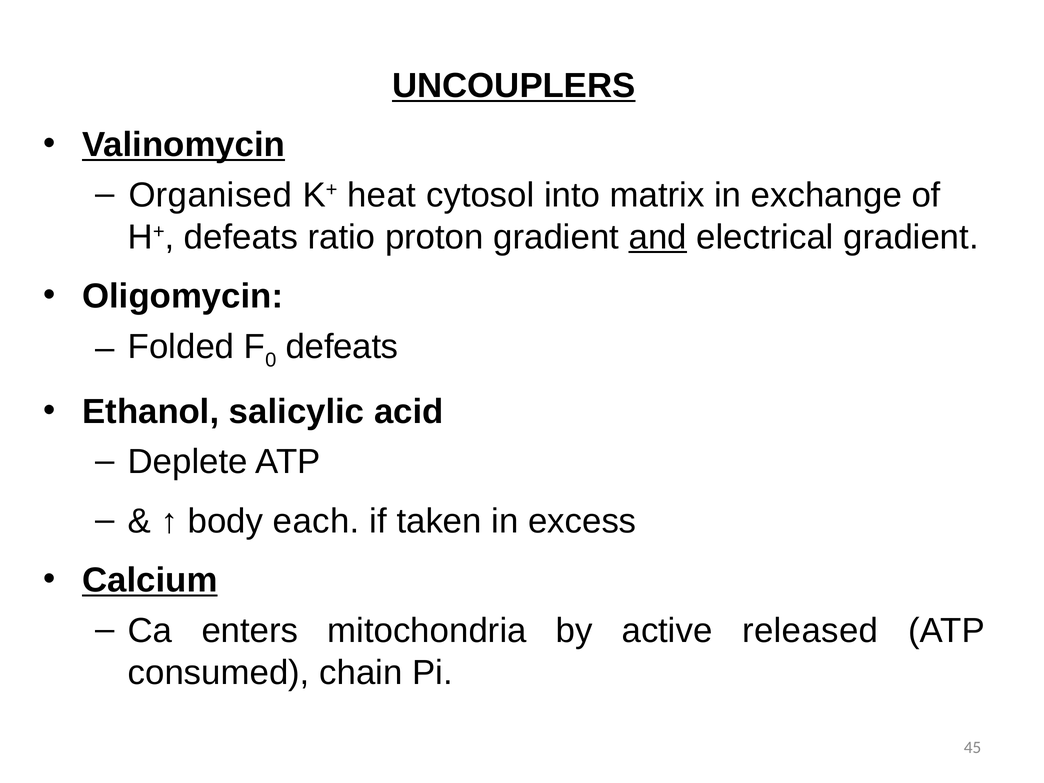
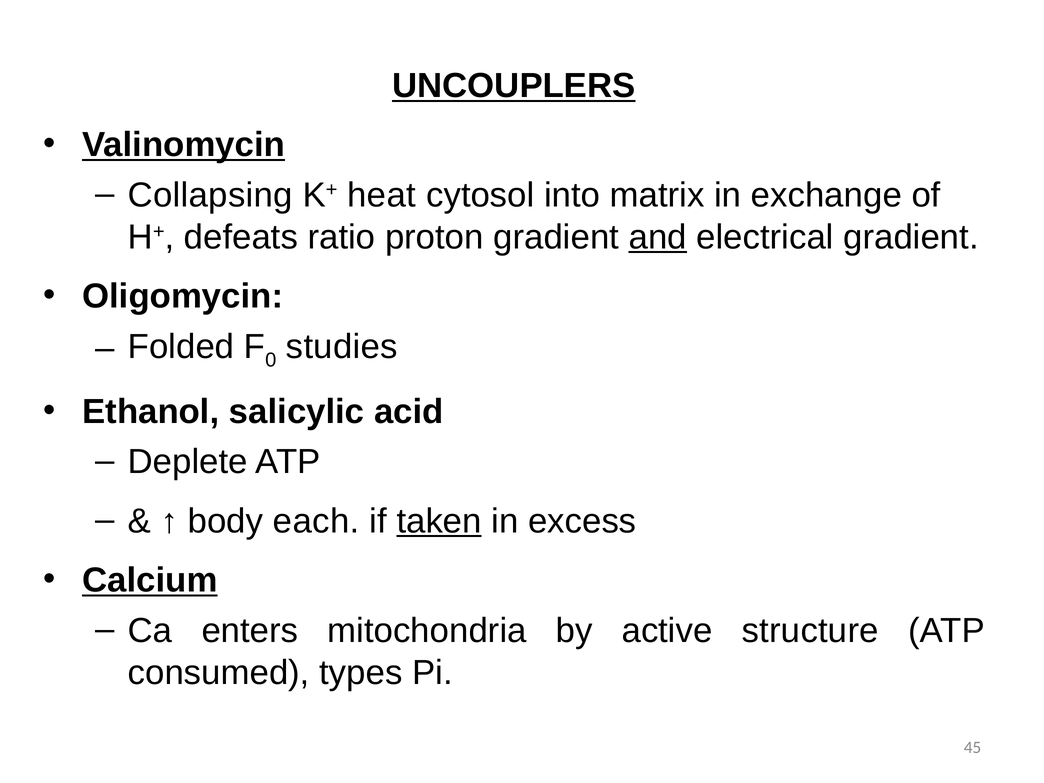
Organised: Organised -> Collapsing (210, 195)
defeats: defeats -> studies (342, 347)
taken underline: none -> present (439, 521)
released: released -> structure (810, 631)
chain: chain -> types (361, 673)
